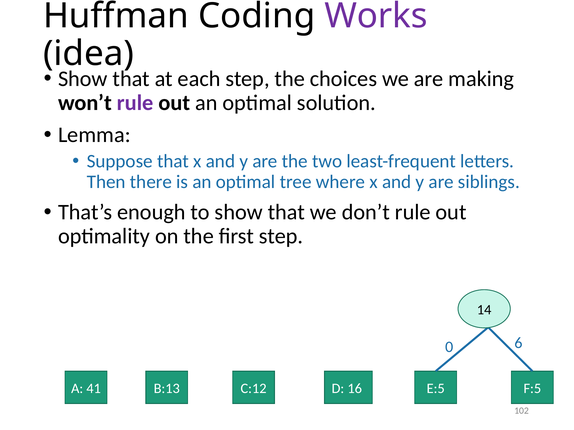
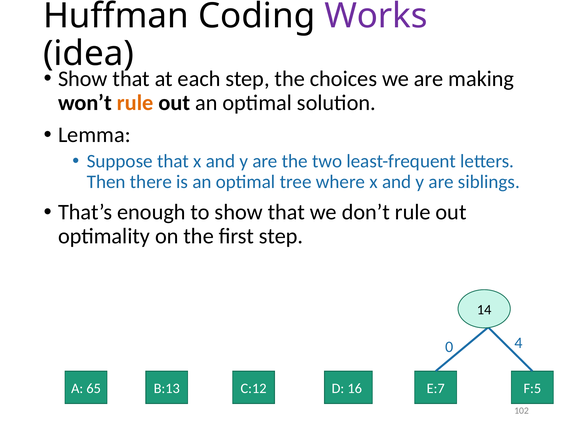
rule colour: purple -> orange (135, 103)
6: 6 -> 4 (518, 343)
41: 41 -> 65 (94, 389)
E:5: E:5 -> E:7 (436, 389)
